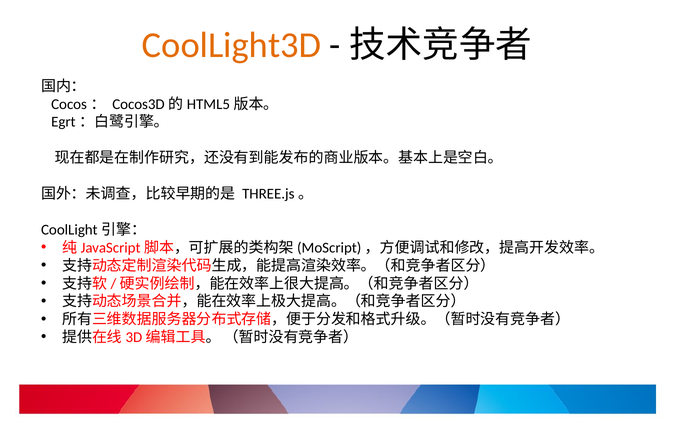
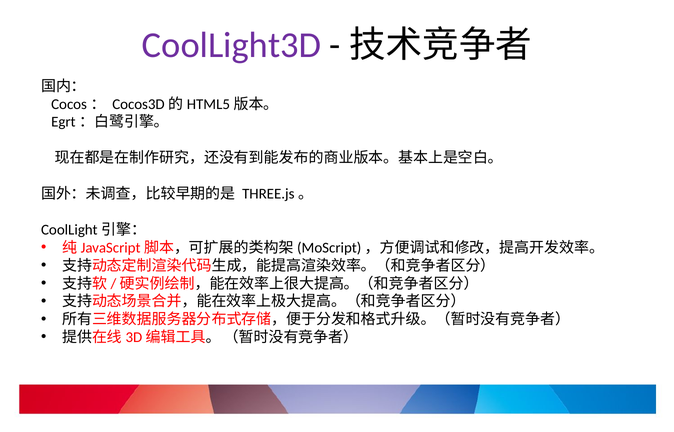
CoolLight3D colour: orange -> purple (232, 45)
